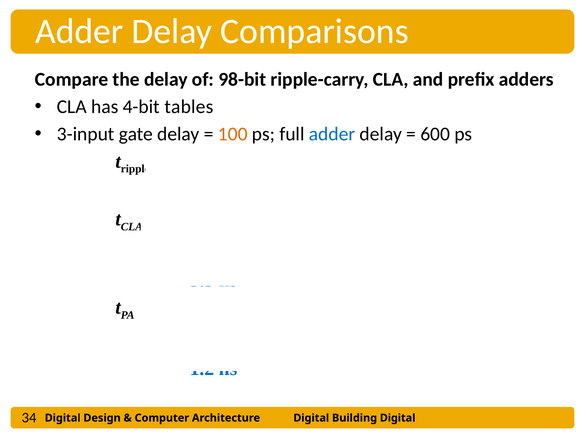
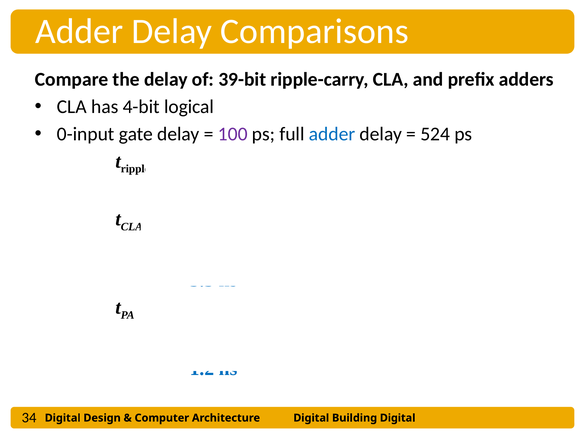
98-bit: 98-bit -> 39-bit (242, 79)
tables: tables -> logical (189, 107)
3-input: 3-input -> 0-input (86, 134)
100 colour: orange -> purple (233, 134)
600: 600 -> 524 (435, 134)
